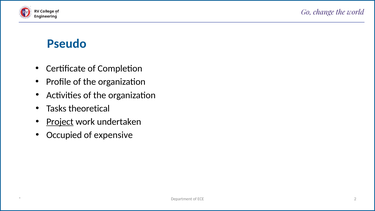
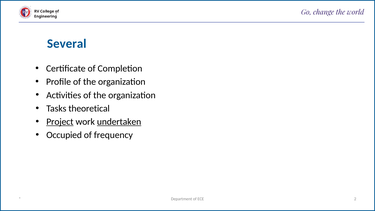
Pseudo: Pseudo -> Several (67, 44)
undertaken underline: none -> present (119, 122)
expensive: expensive -> frequency (113, 135)
